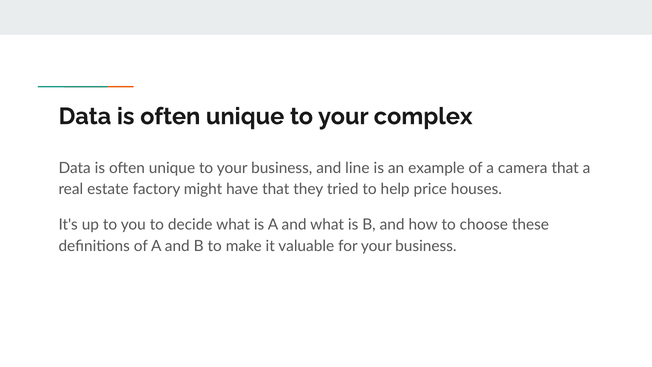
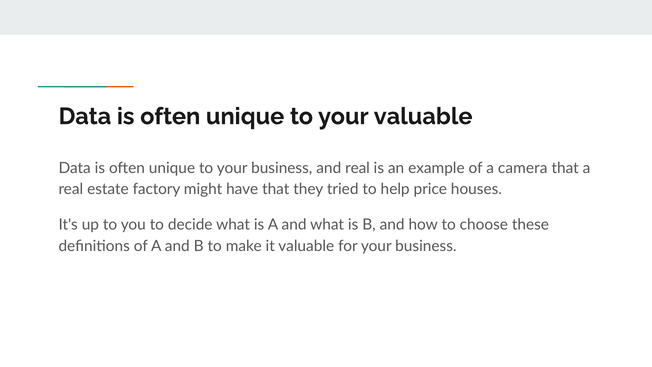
your complex: complex -> valuable (423, 116)
and line: line -> real (357, 168)
